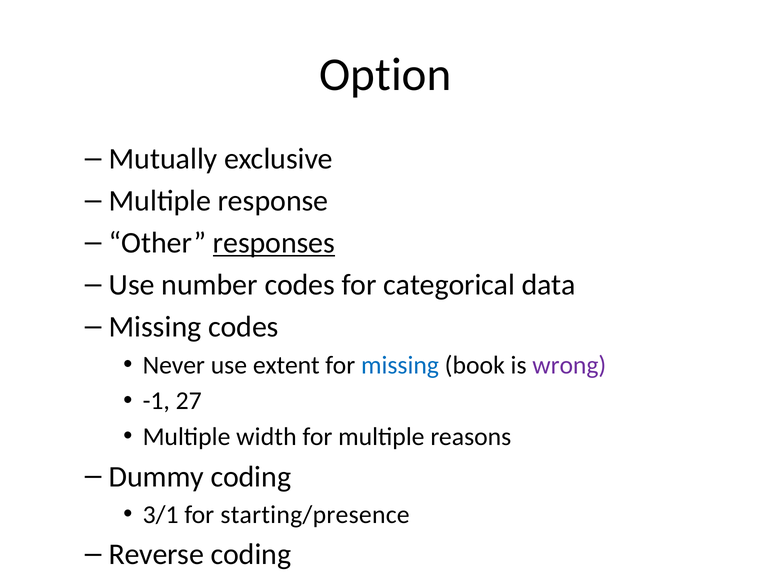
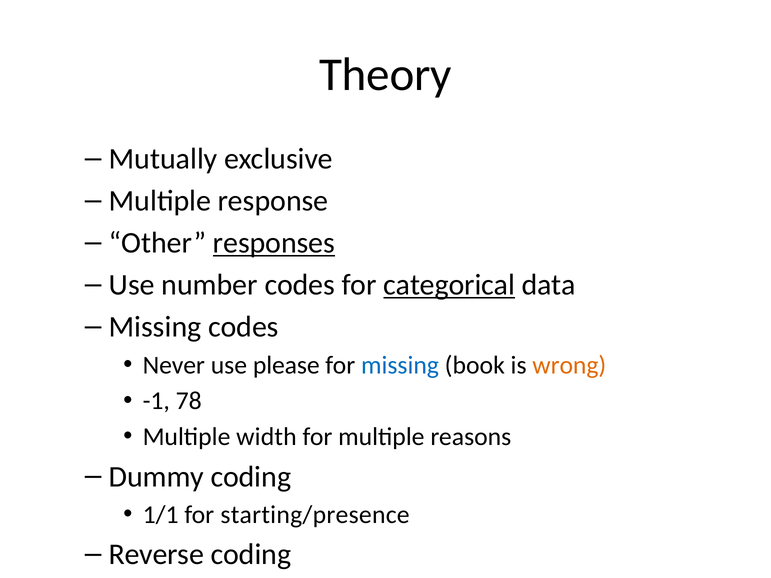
Option: Option -> Theory (386, 75)
categorical underline: none -> present (449, 285)
extent: extent -> please (286, 365)
wrong colour: purple -> orange (569, 365)
27: 27 -> 78 (189, 401)
3/1: 3/1 -> 1/1 (161, 515)
